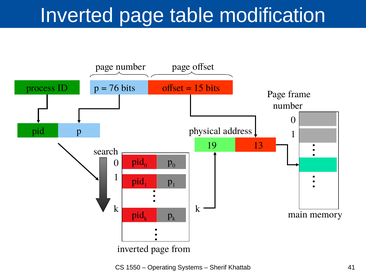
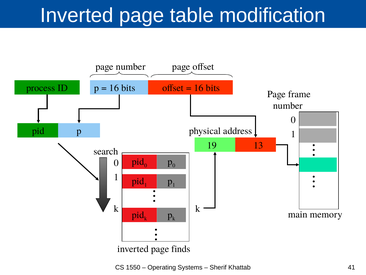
76: 76 -> 16 (114, 88)
15: 15 -> 16 (199, 88)
from: from -> finds (181, 248)
